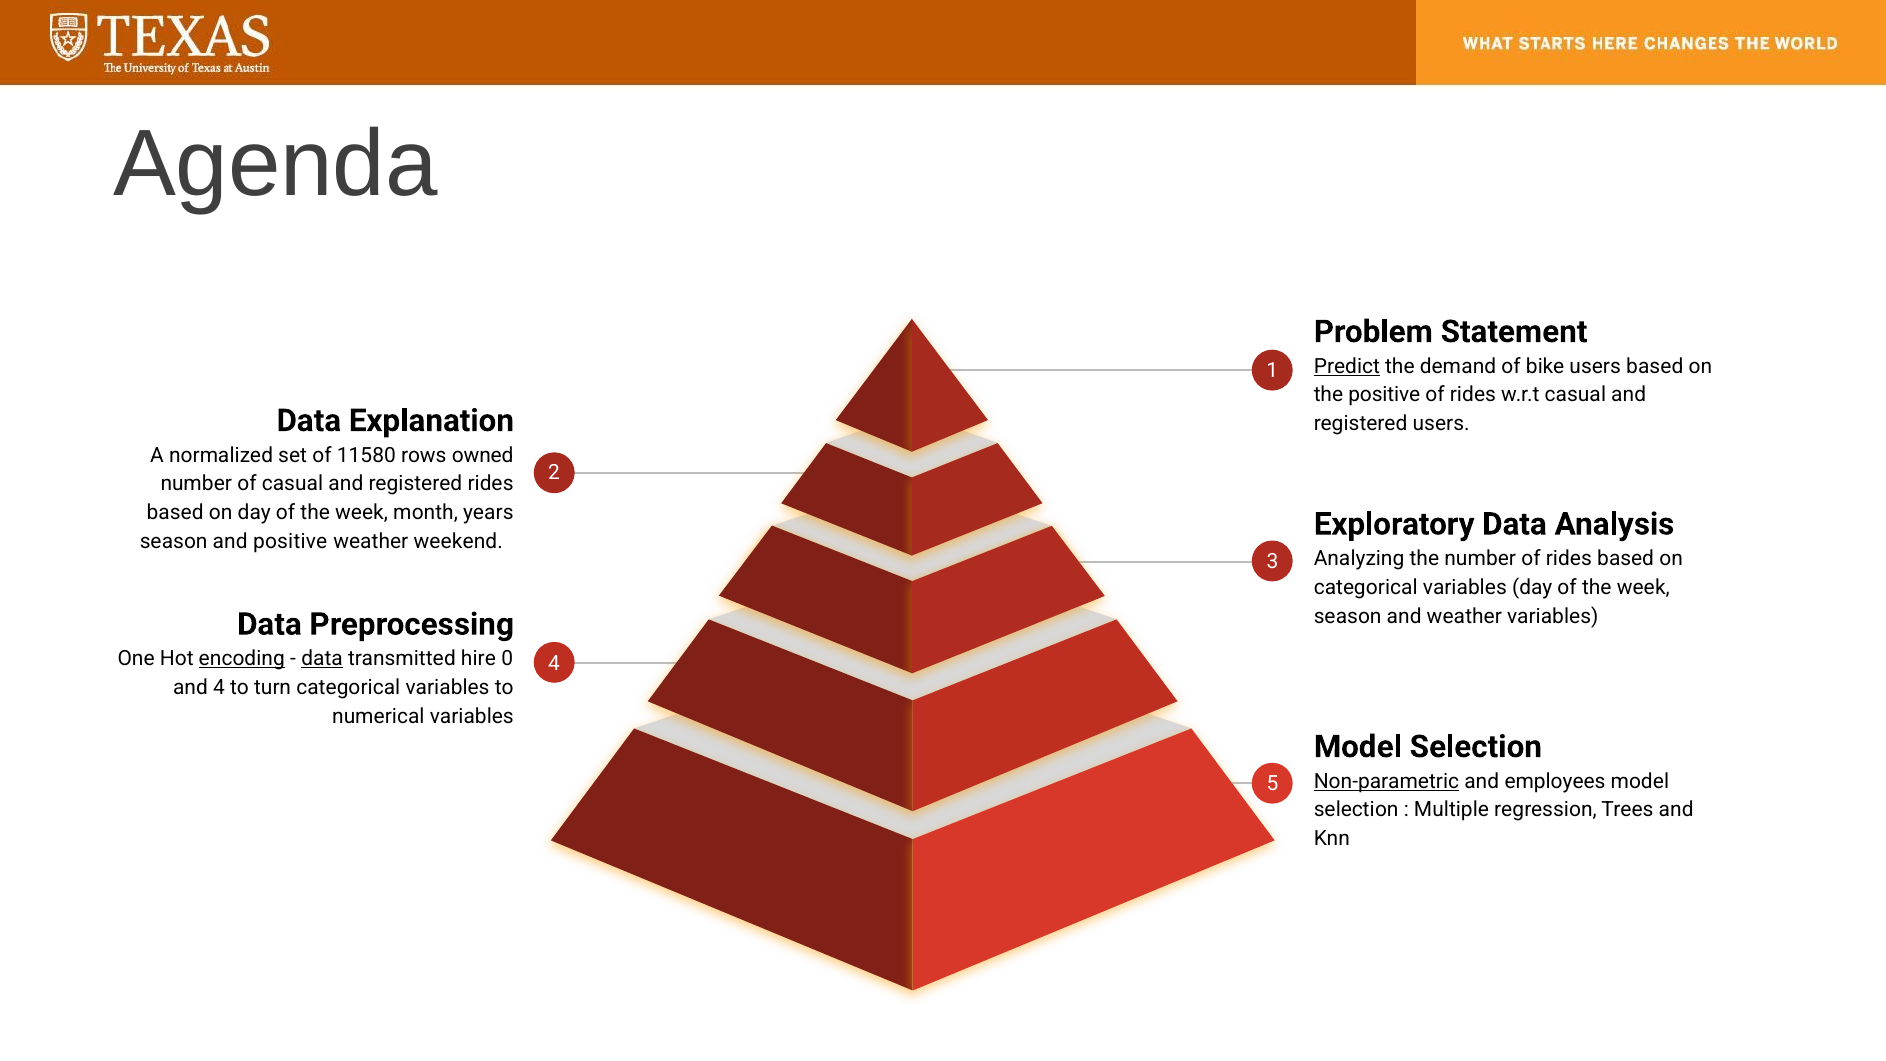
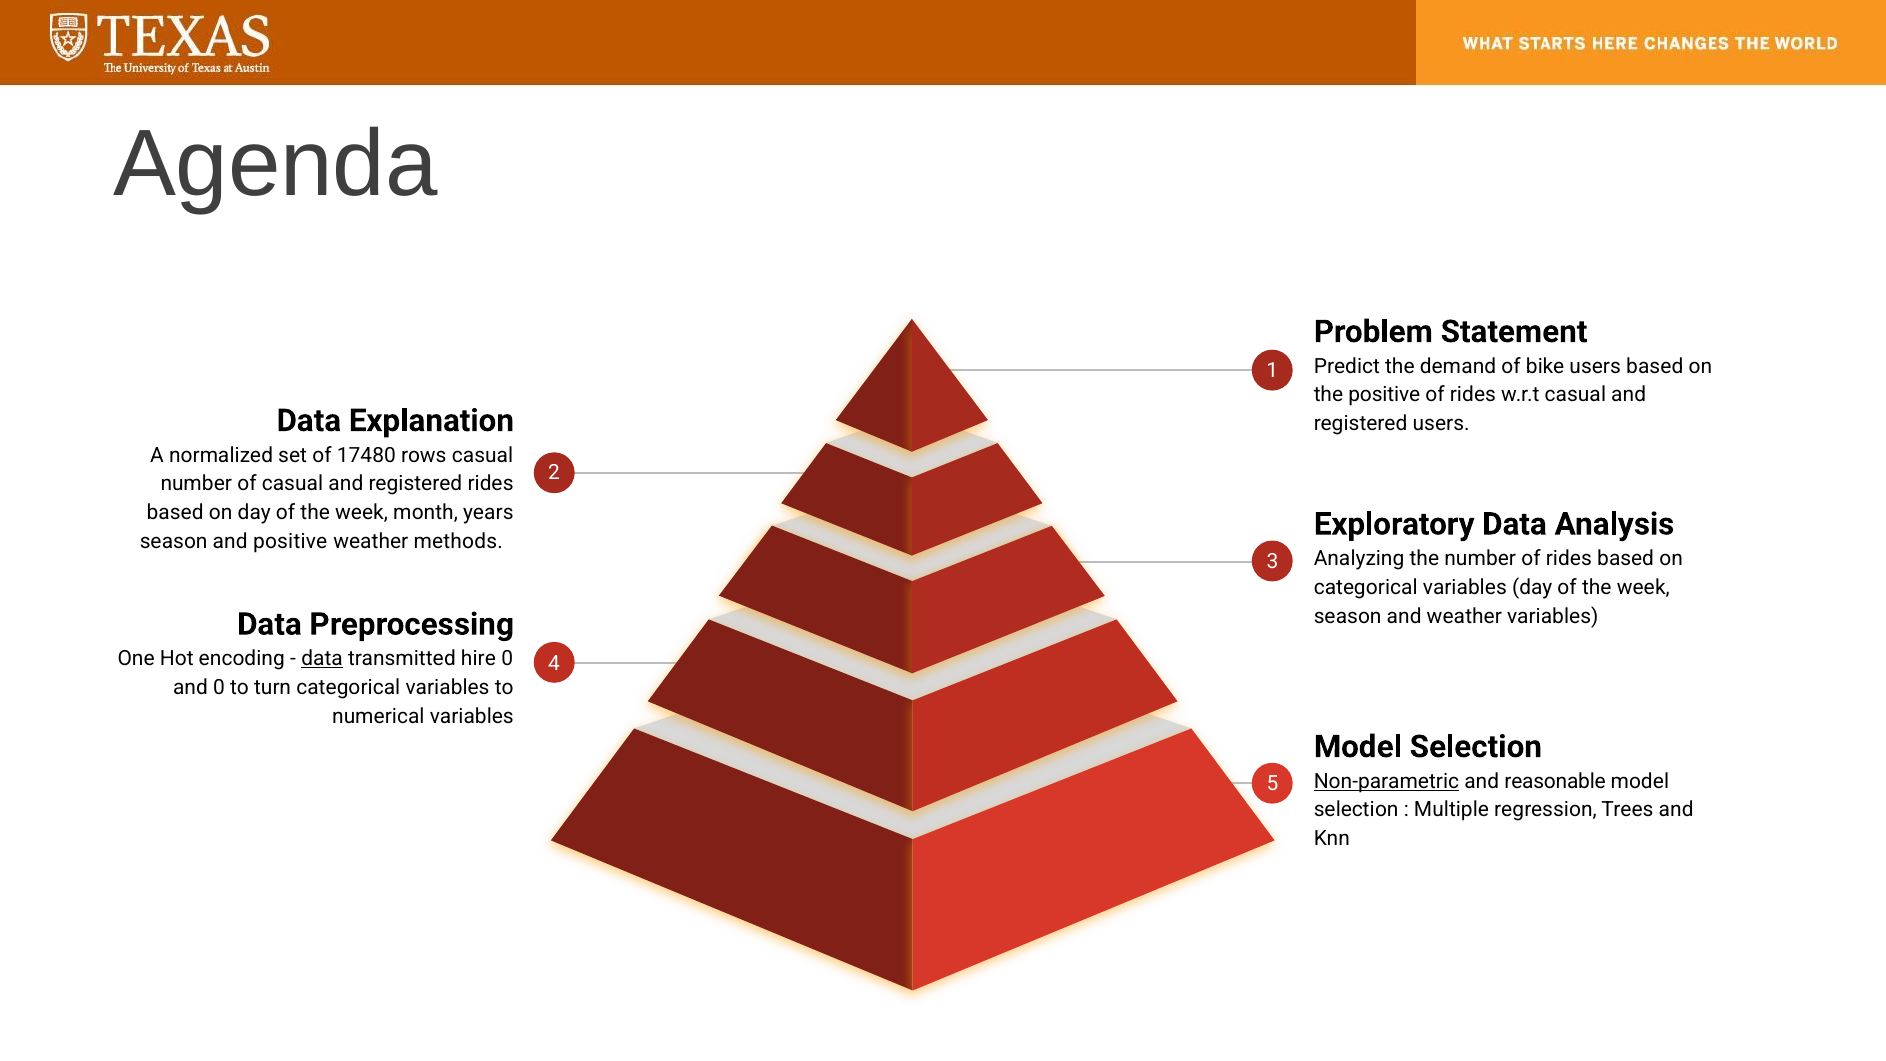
Predict underline: present -> none (1347, 366)
11580: 11580 -> 17480 (366, 455)
rows owned: owned -> casual (483, 455)
weekend: weekend -> methods (458, 542)
encoding underline: present -> none (242, 659)
and 4: 4 -> 0 (219, 687)
employees: employees -> reasonable (1555, 781)
